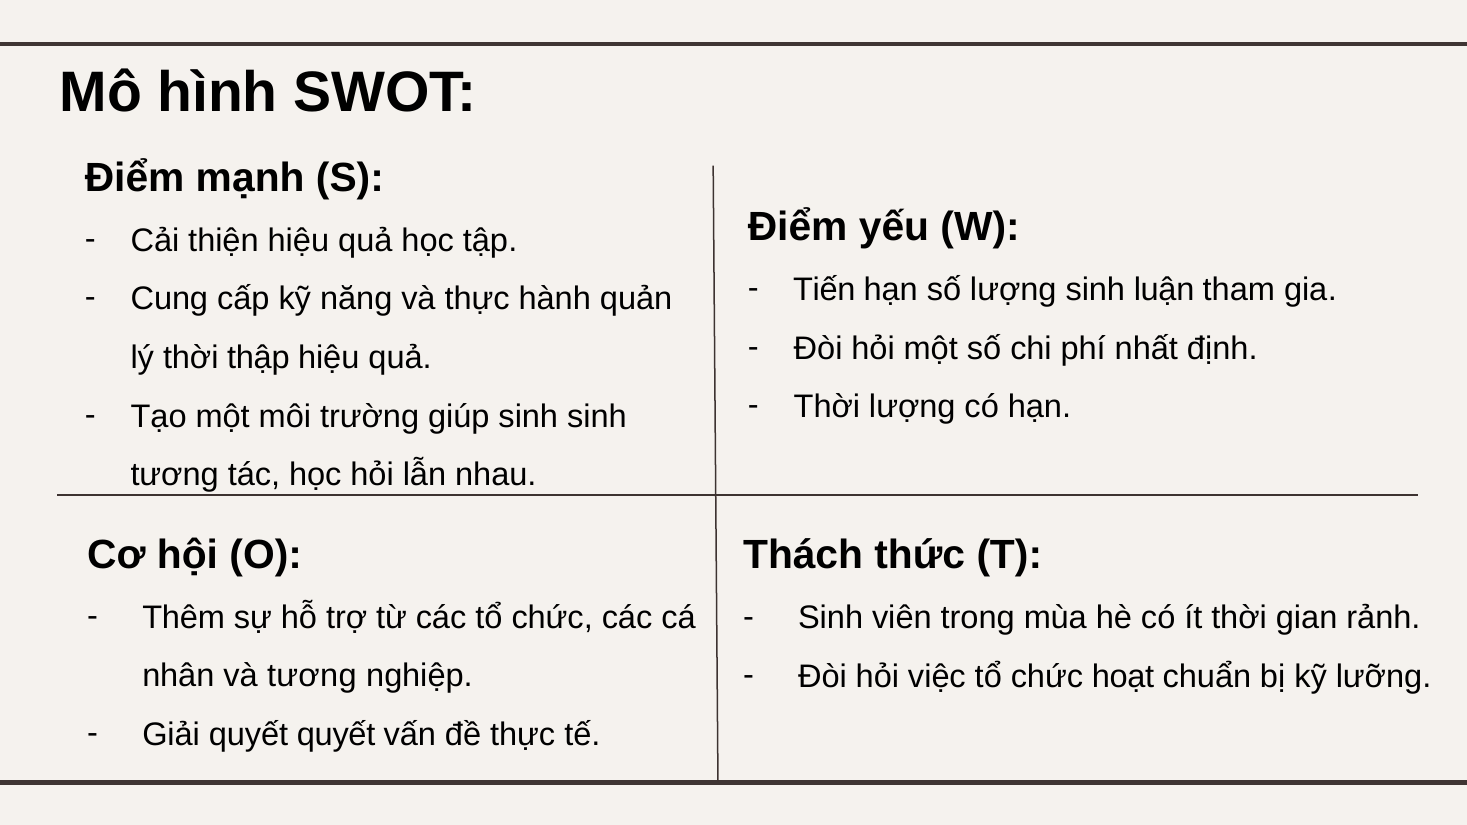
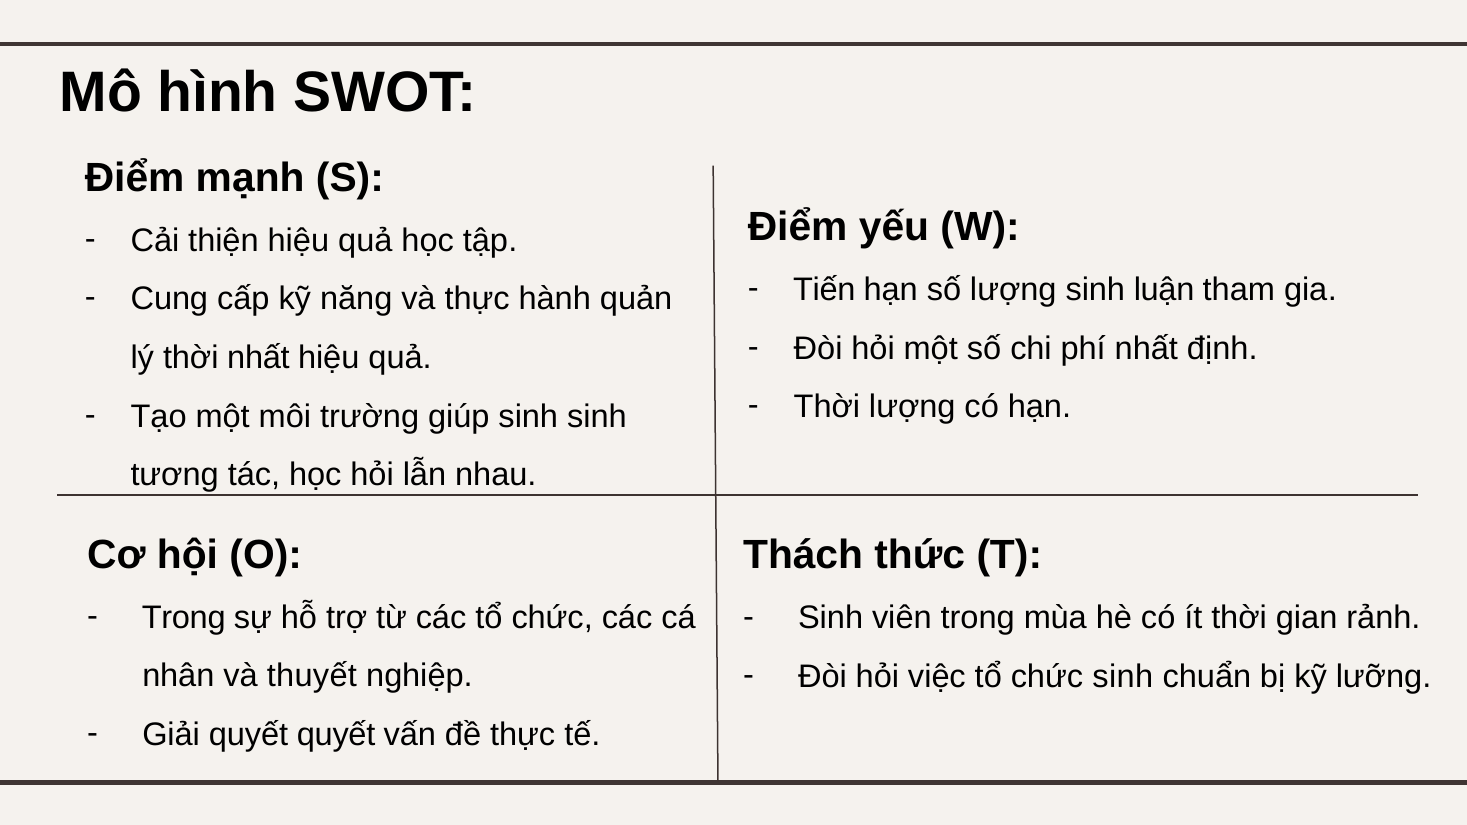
thời thập: thập -> nhất (258, 358)
Thêm: Thêm -> Trong (184, 618)
chức hoạt: hoạt -> sinh (1123, 677)
và tương: tương -> thuyết (312, 676)
